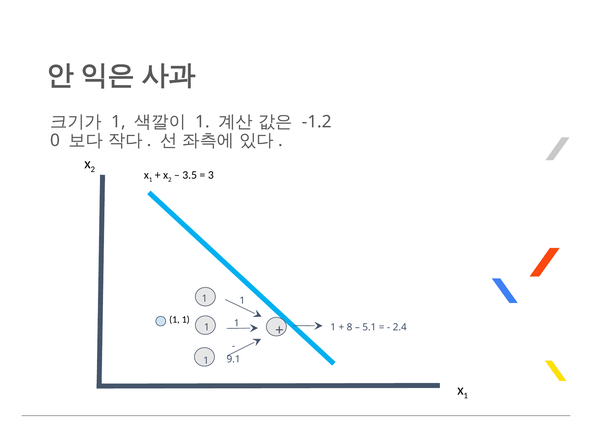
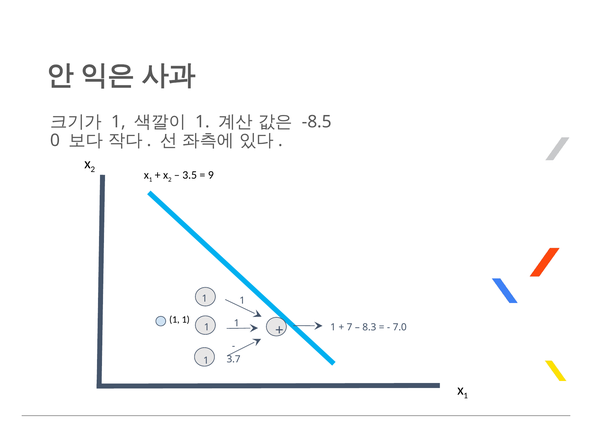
-1.2: -1.2 -> -8.5 (317, 122)
3: 3 -> 9 (211, 175)
8: 8 -> 7 (350, 327)
5.1: 5.1 -> 8.3 (369, 327)
2.4: 2.4 -> 7.0 (400, 327)
9.1: 9.1 -> 3.7 (234, 359)
